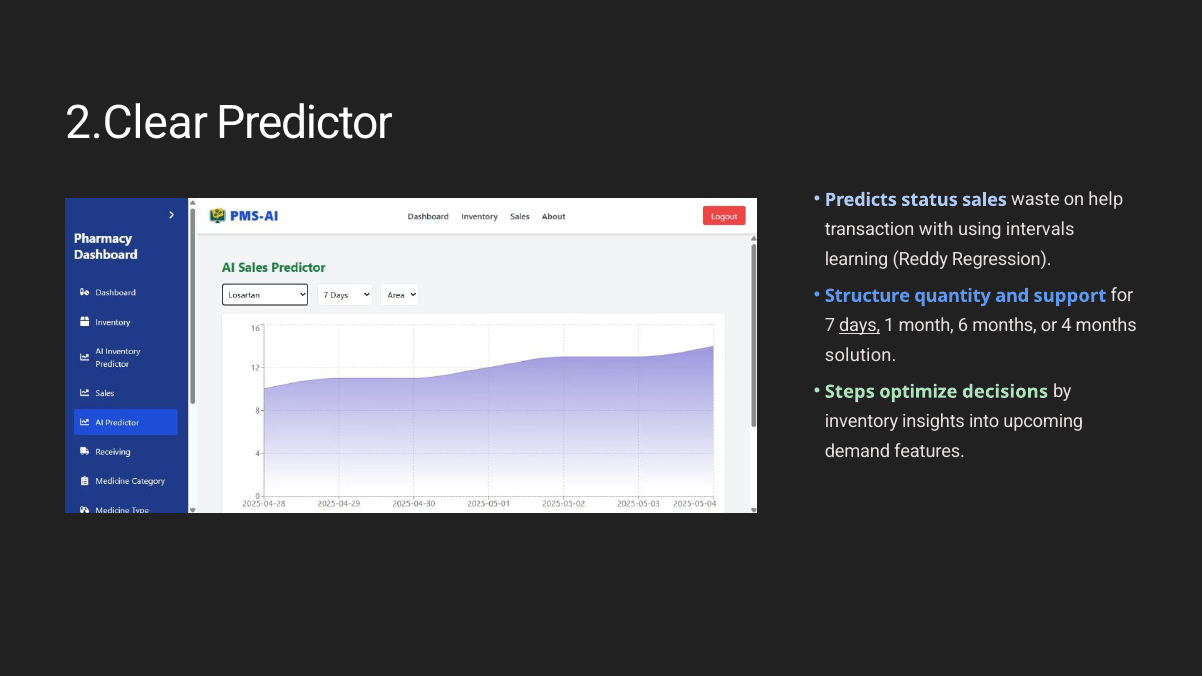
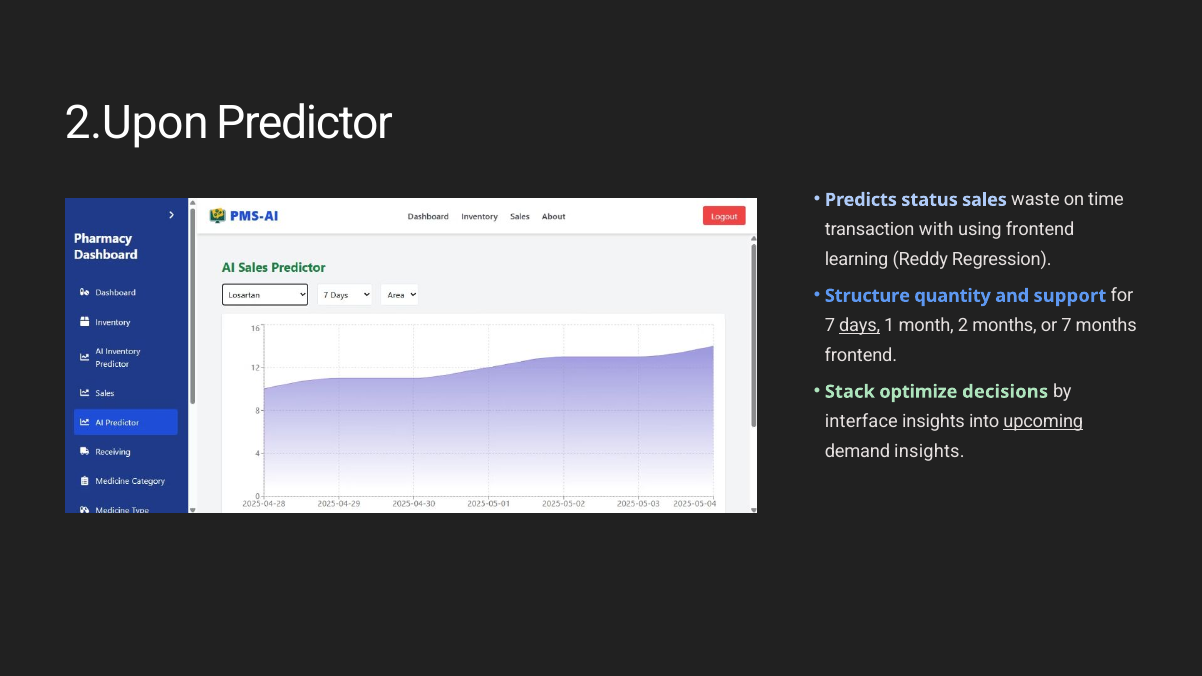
2.Clear: 2.Clear -> 2.Upon (137, 123)
help: help -> time (1106, 200)
using intervals: intervals -> frontend (1040, 230)
6: 6 -> 2 (963, 326)
or 4: 4 -> 7 (1067, 326)
solution: solution -> frontend (861, 355)
Steps: Steps -> Stack (850, 392)
inventory: inventory -> interface (861, 421)
upcoming underline: none -> present (1043, 421)
demand features: features -> insights (929, 451)
